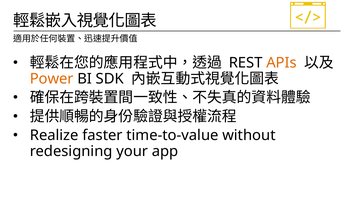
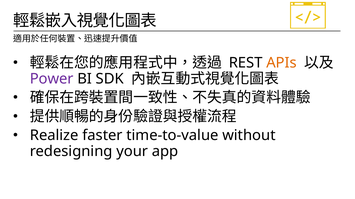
Power colour: orange -> purple (52, 79)
